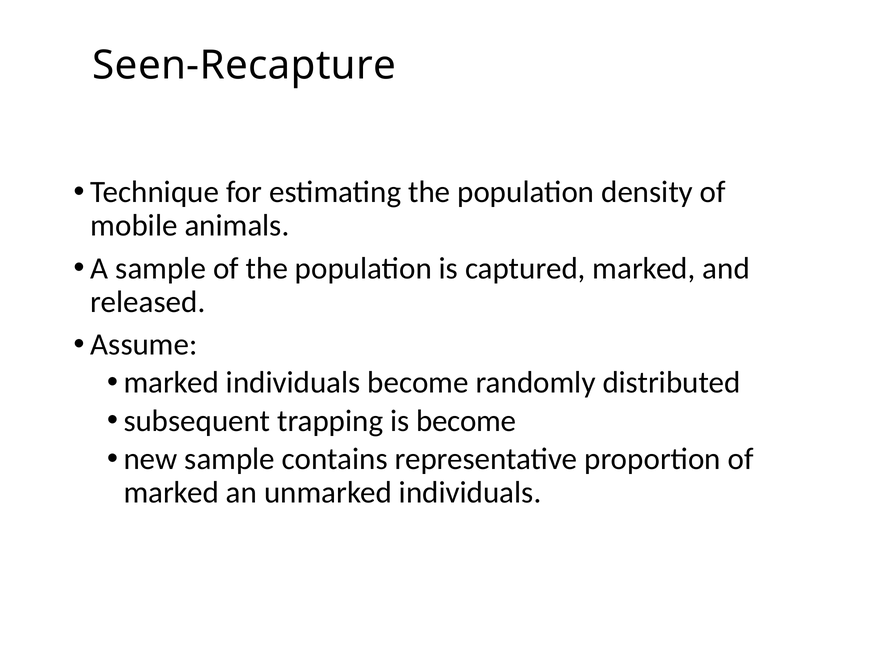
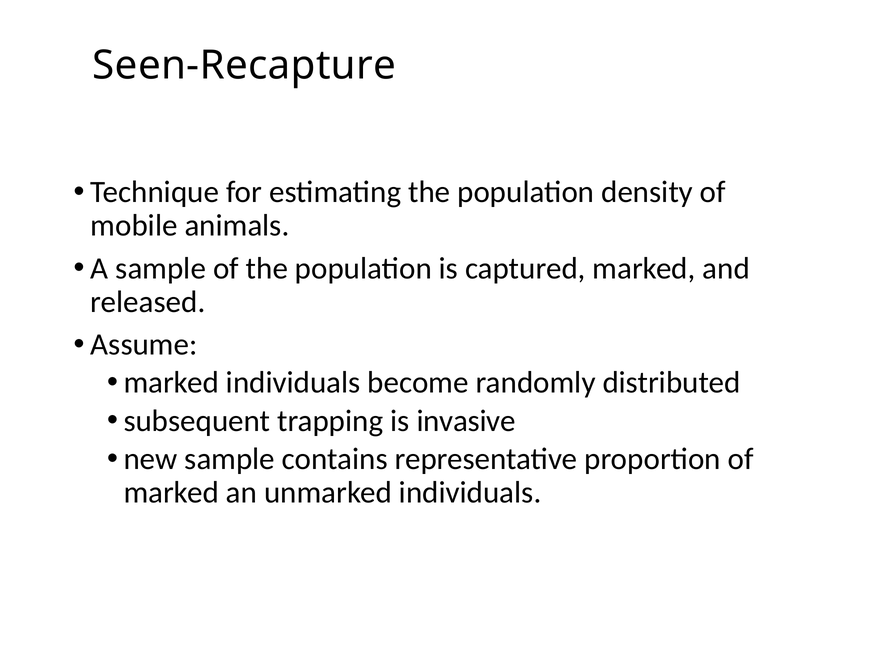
is become: become -> invasive (466, 421)
